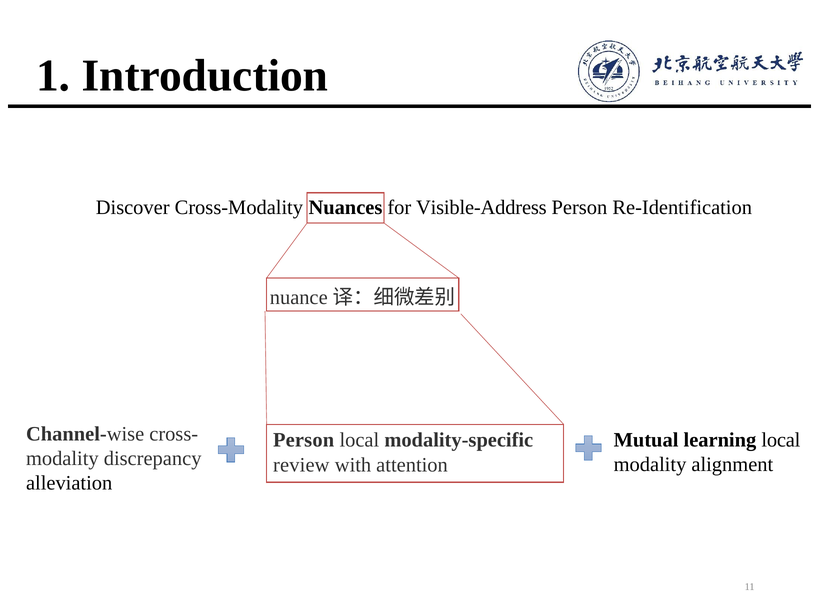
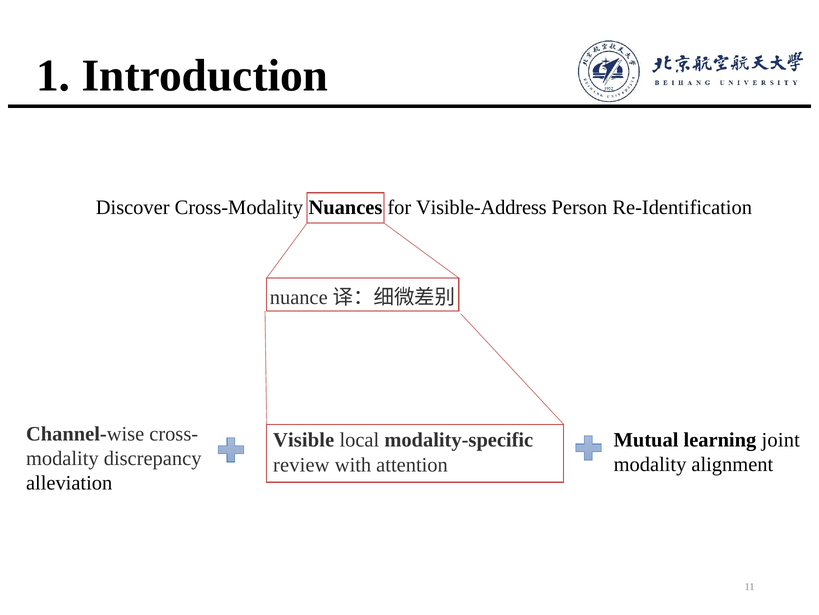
learning local: local -> joint (781, 439)
Person: Person -> Visible (304, 440)
